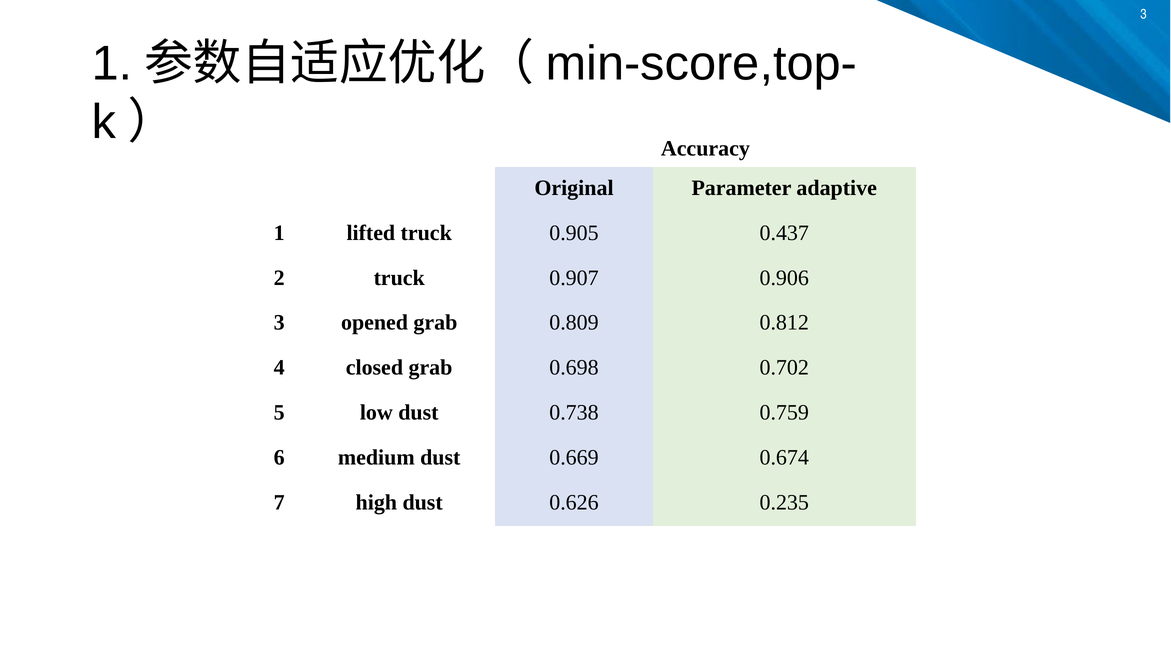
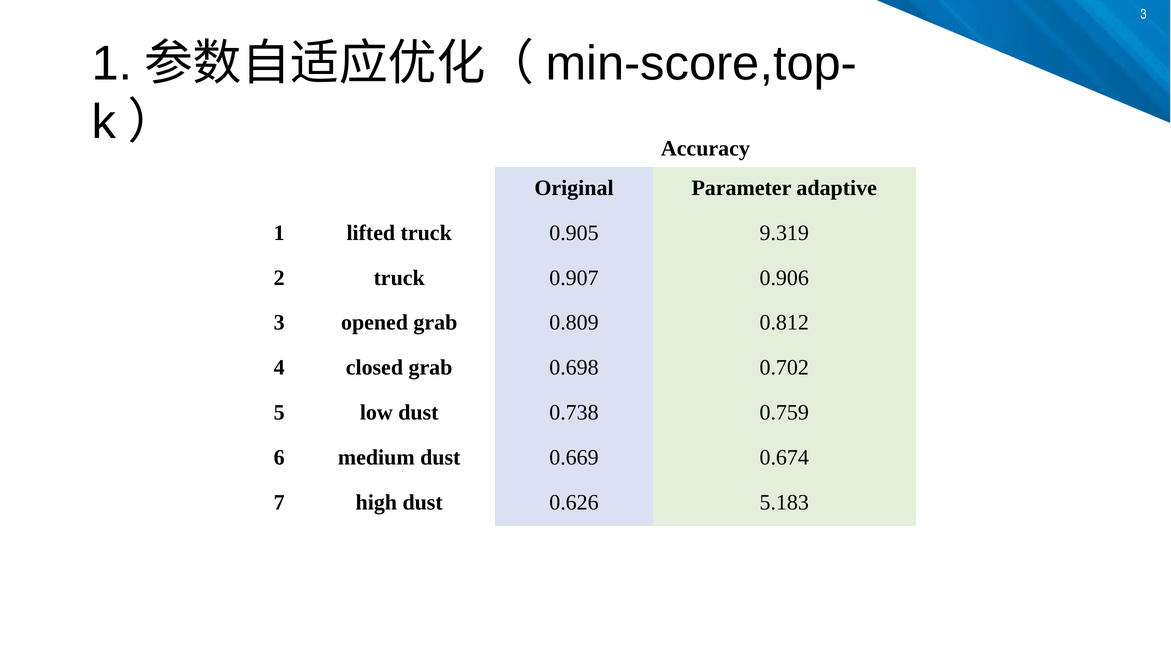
0.437: 0.437 -> 9.319 (784, 233)
0.235: 0.235 -> 5.183 (784, 502)
